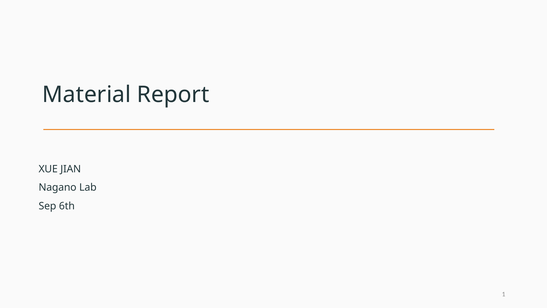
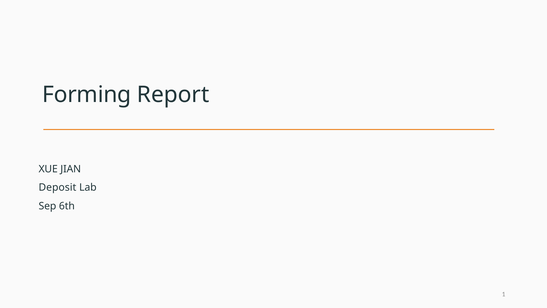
Material: Material -> Forming (87, 94)
Nagano: Nagano -> Deposit (57, 187)
